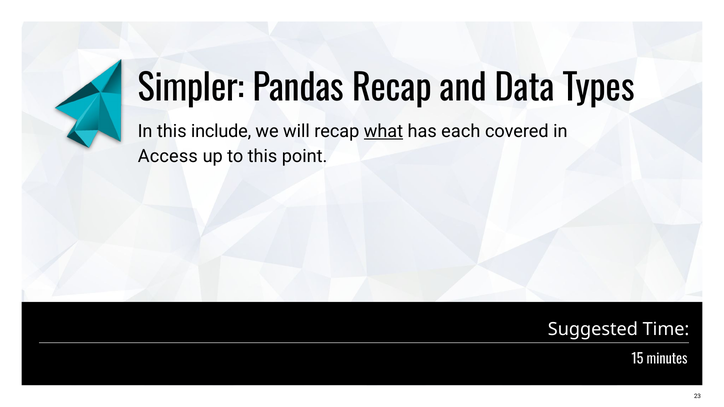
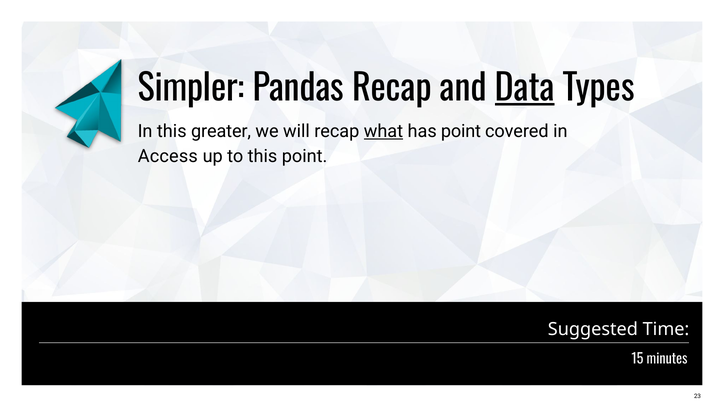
Data underline: none -> present (525, 89)
include: include -> greater (221, 131)
has each: each -> point (461, 131)
